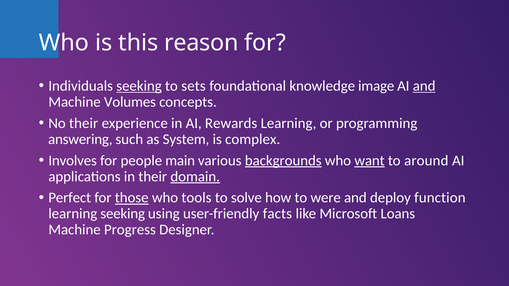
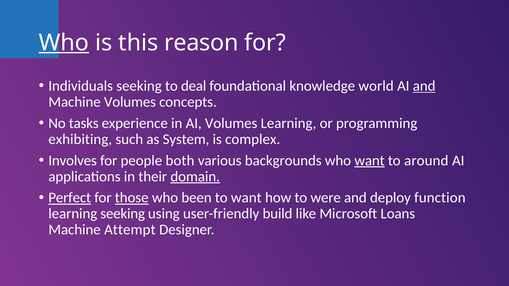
Who underline: none -> present (64, 43)
seeking underline: present -> none (139, 86)
sets: sets -> deal (194, 86)
image: image -> world (376, 86)
No their: their -> tasks (84, 123)
AI Rewards: Rewards -> Volumes (231, 123)
answering: answering -> exhibiting (80, 139)
main: main -> both (180, 161)
backgrounds underline: present -> none (283, 161)
Perfect underline: none -> present (70, 198)
tools: tools -> been (197, 198)
to solve: solve -> want (246, 198)
facts: facts -> build (278, 214)
Progress: Progress -> Attempt (130, 230)
